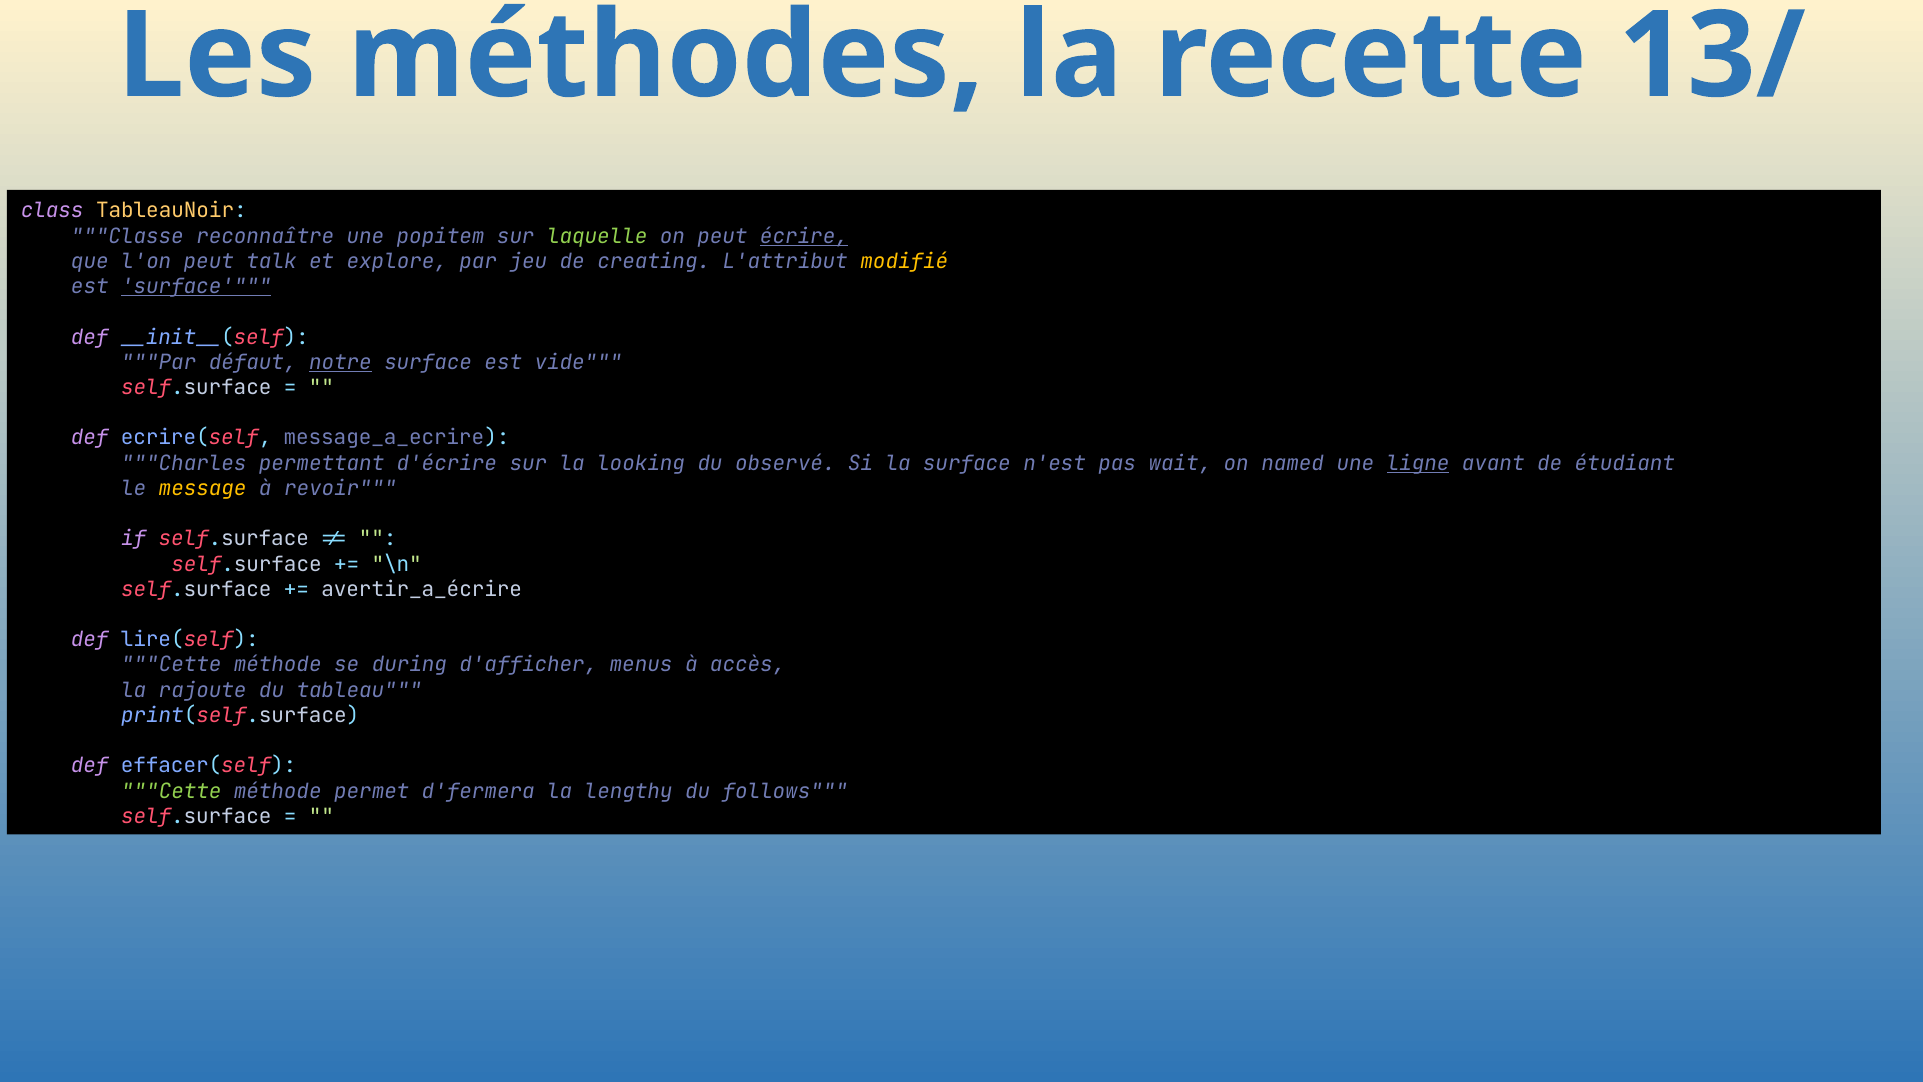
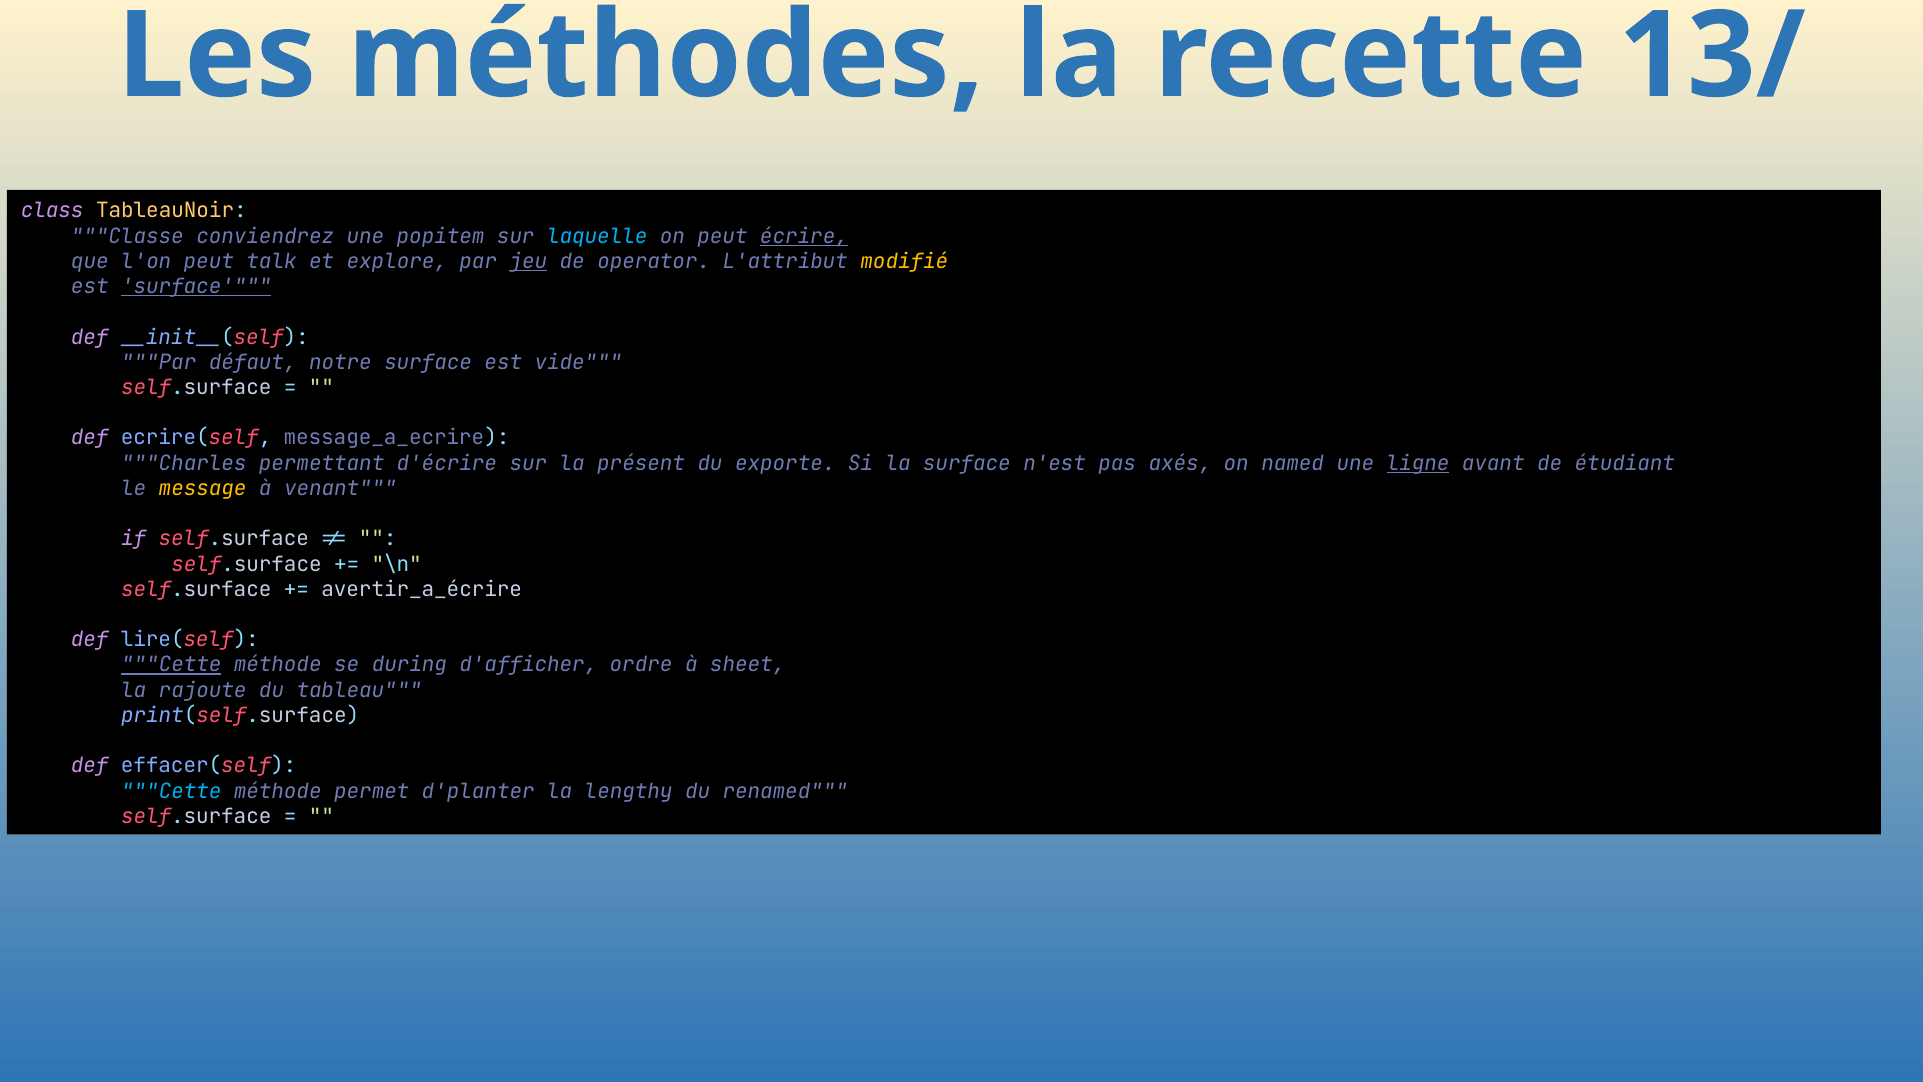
reconnaître: reconnaître -> conviendrez (265, 236)
laquelle colour: light green -> light blue (597, 236)
jeu underline: none -> present (528, 261)
creating: creating -> operator (654, 261)
notre underline: present -> none (340, 362)
looking: looking -> présent (641, 463)
observé: observé -> exporte (785, 463)
wait: wait -> axés (1180, 463)
revoir: revoir -> venant (340, 488)
Cette underline: none -> present (171, 665)
menus: menus -> ordre (641, 665)
accès: accès -> sheet (748, 665)
Cette colour: light green -> light blue (171, 791)
d'fermera: d'fermera -> d'planter (478, 791)
follows: follows -> renamed (785, 791)
